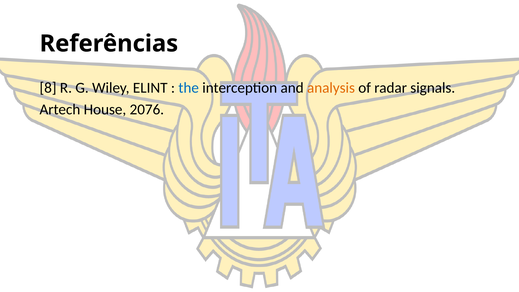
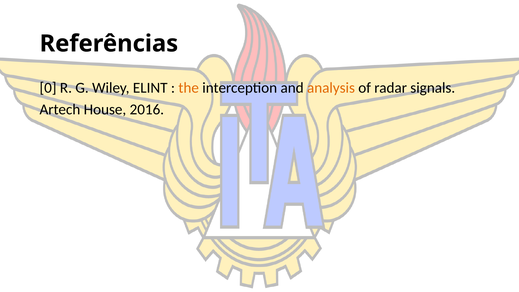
8: 8 -> 0 (48, 88)
the colour: blue -> orange (189, 88)
2076: 2076 -> 2016 (147, 110)
